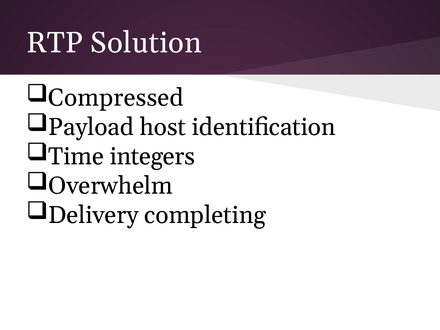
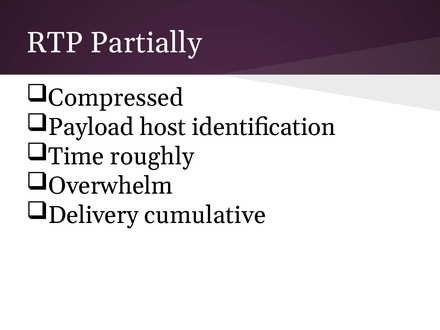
Solution: Solution -> Partially (146, 43)
integers: integers -> roughly (152, 156)
completing: completing -> cumulative (205, 215)
